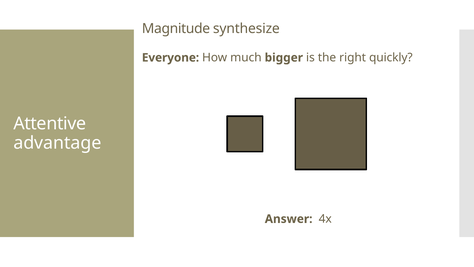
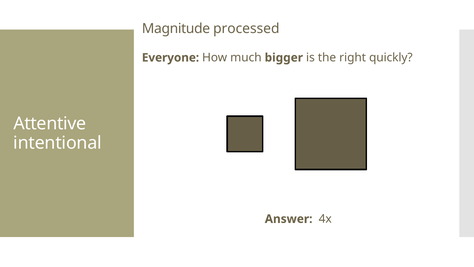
synthesize: synthesize -> processed (246, 29)
advantage: advantage -> intentional (58, 143)
